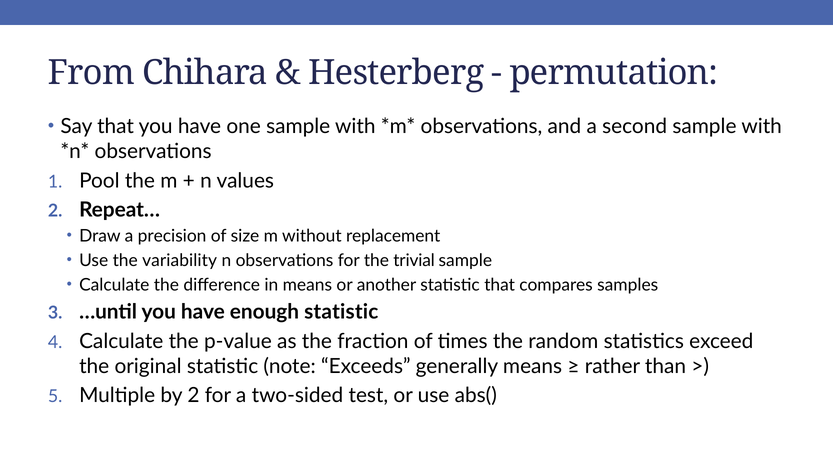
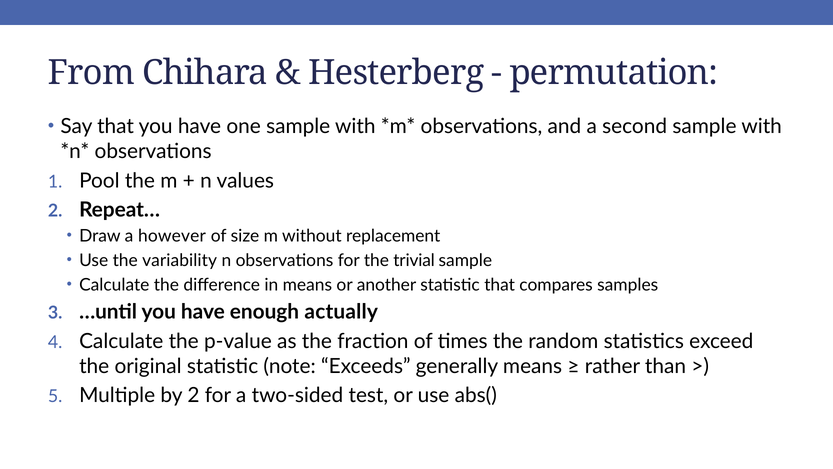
precision: precision -> however (172, 236)
enough statistic: statistic -> actually (341, 312)
